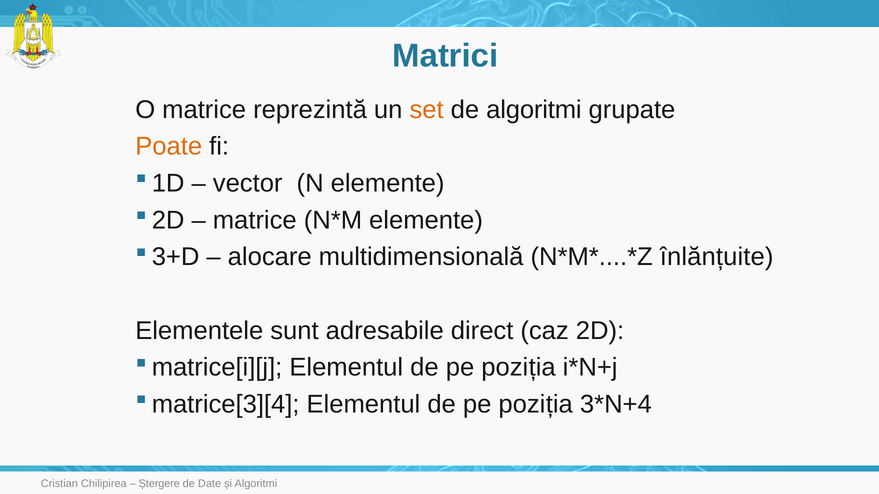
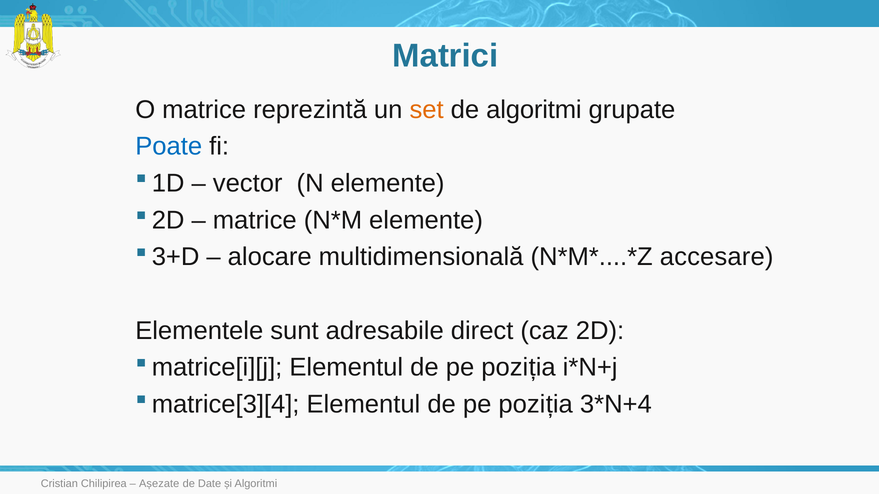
Poate colour: orange -> blue (169, 147)
înlănțuite: înlănțuite -> accesare (717, 257)
Ștergere: Ștergere -> Așezate (159, 484)
